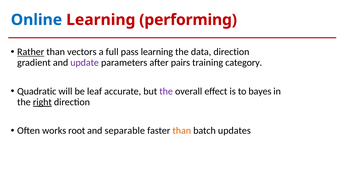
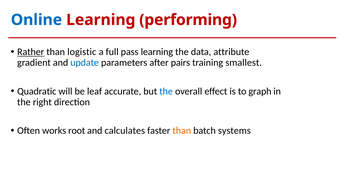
vectors: vectors -> logistic (82, 52)
data direction: direction -> attribute (231, 52)
update colour: purple -> blue (85, 63)
category: category -> smallest (244, 63)
the colour: purple -> blue (166, 91)
bayes: bayes -> graph (260, 91)
right underline: present -> none (42, 102)
separable: separable -> calculates (125, 131)
updates: updates -> systems (234, 131)
